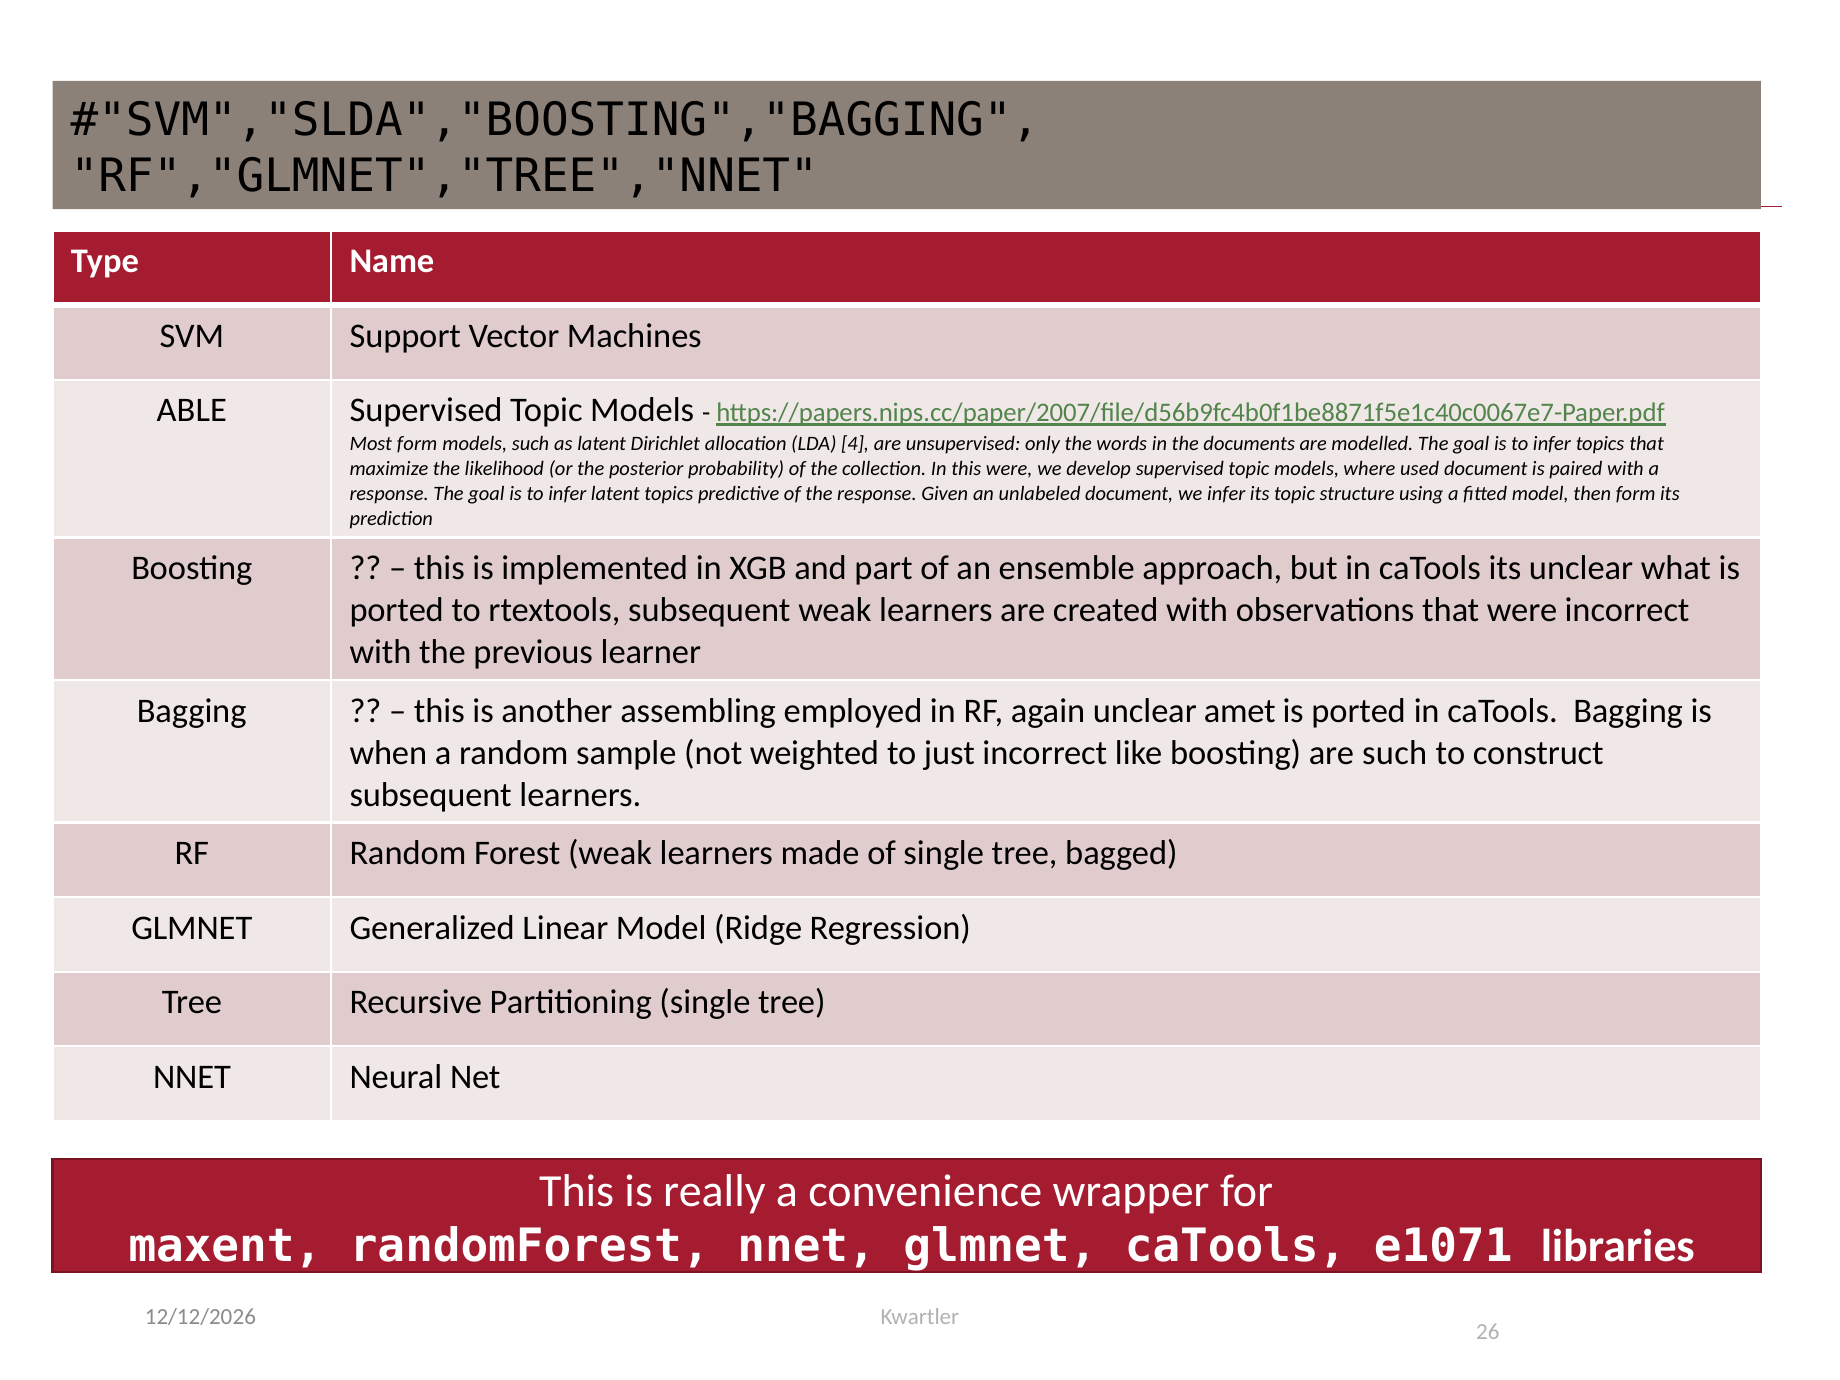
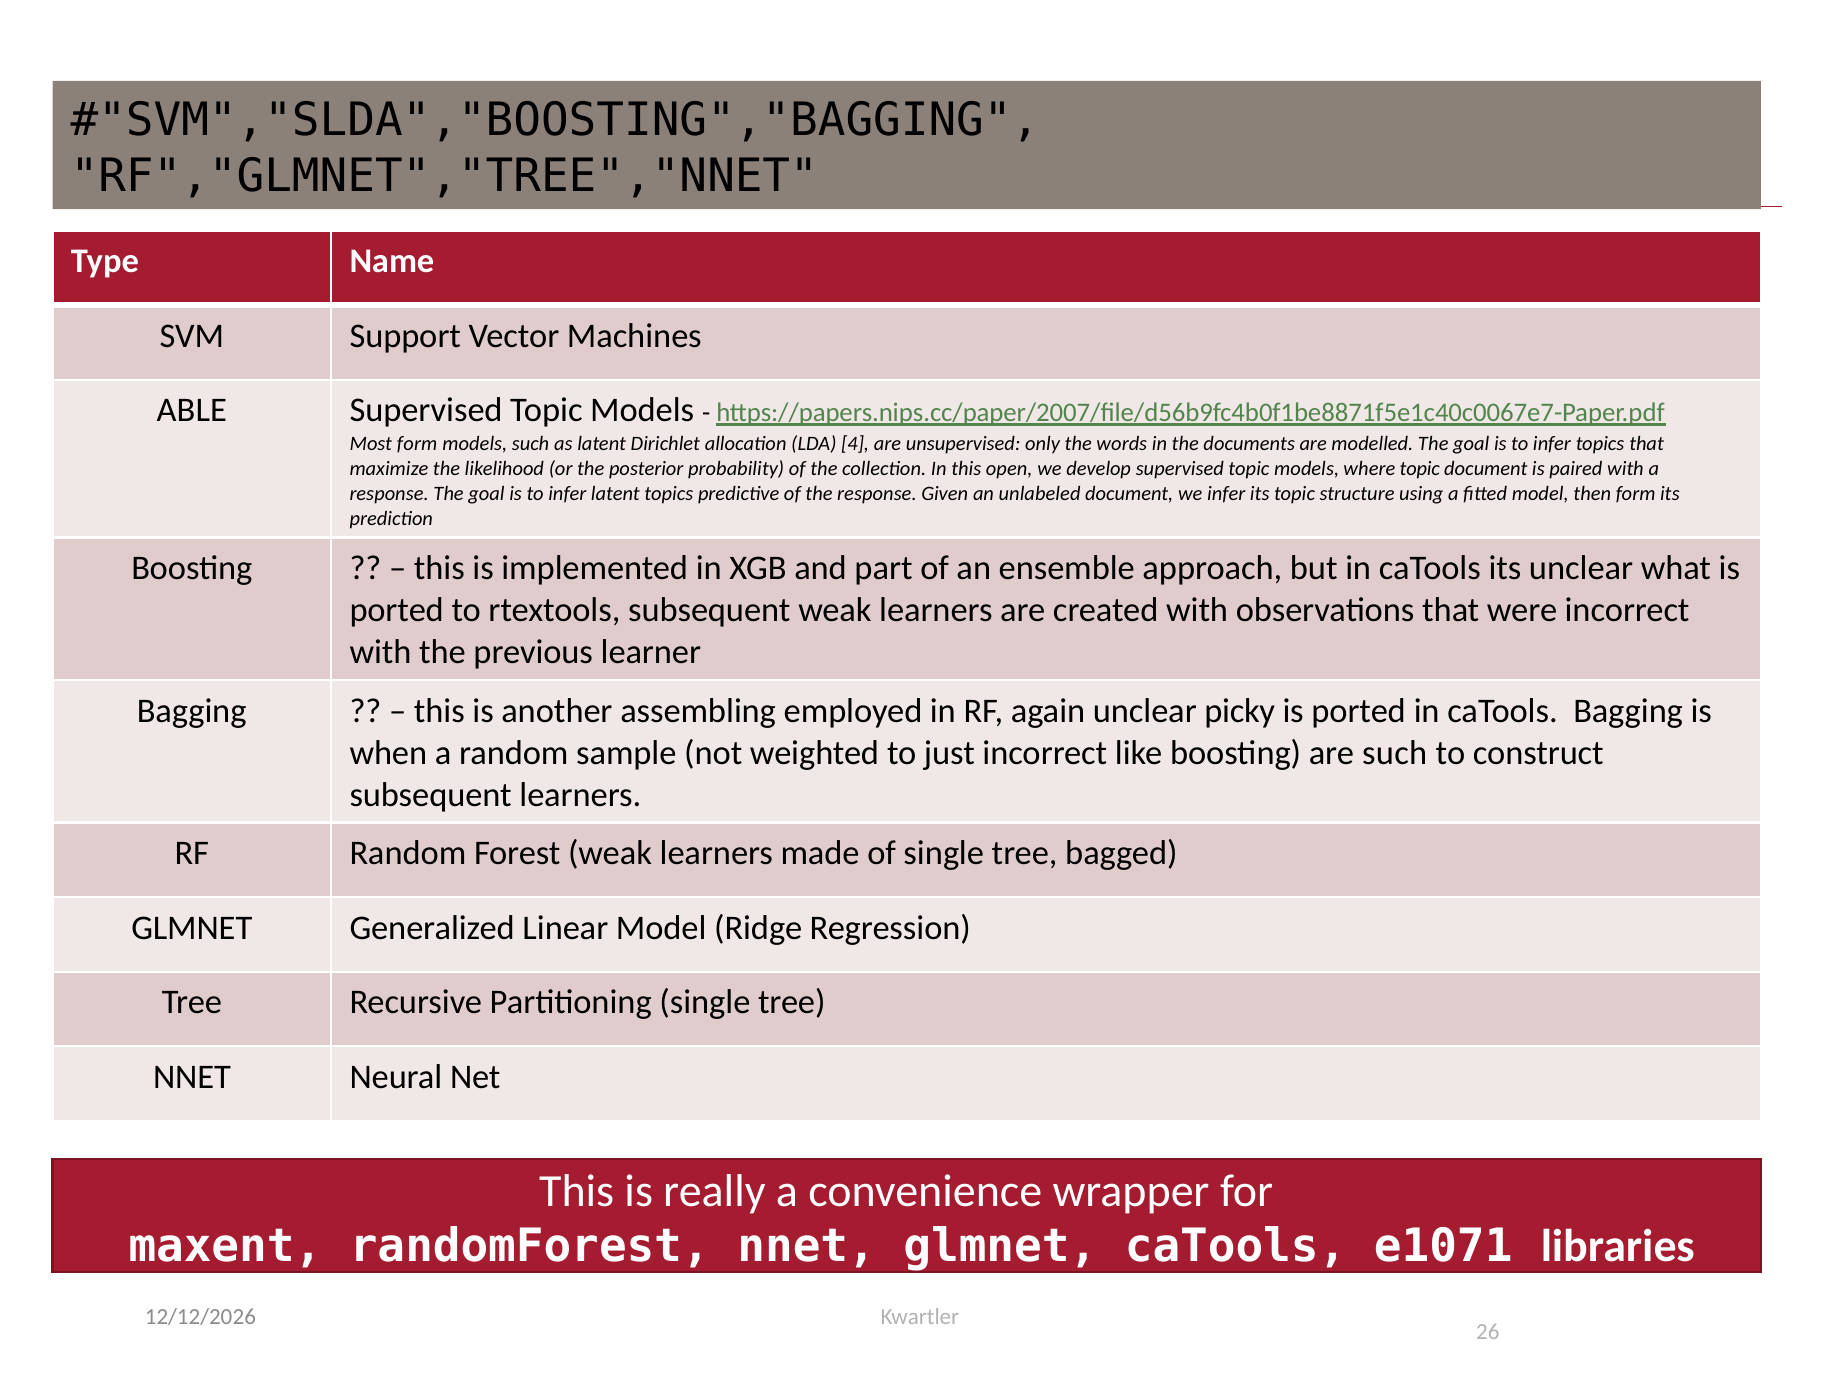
this were: were -> open (1009, 469)
where used: used -> topic (1420, 469)
amet: amet -> picky (1240, 711)
